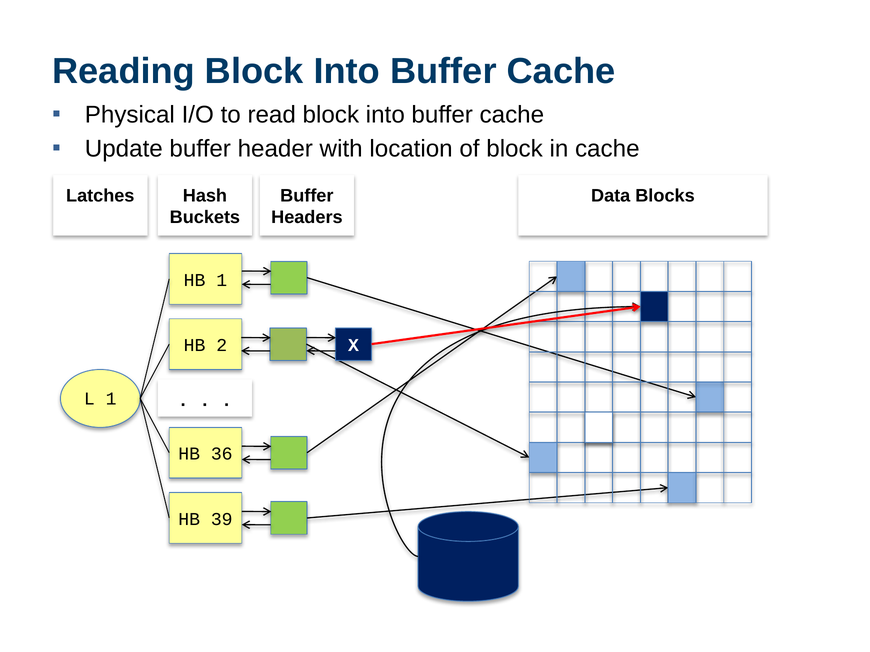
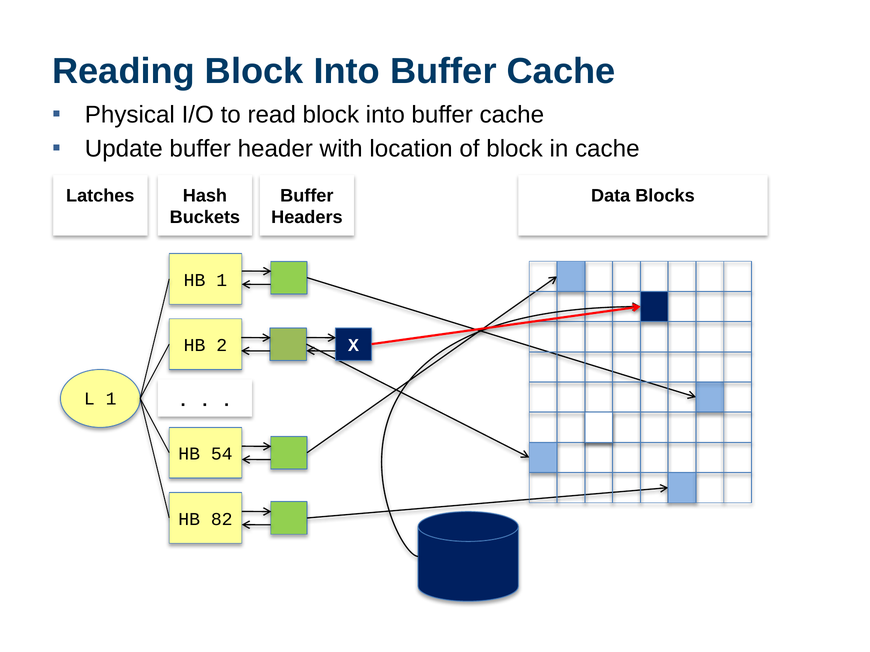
36: 36 -> 54 (222, 454)
39: 39 -> 82 (222, 520)
